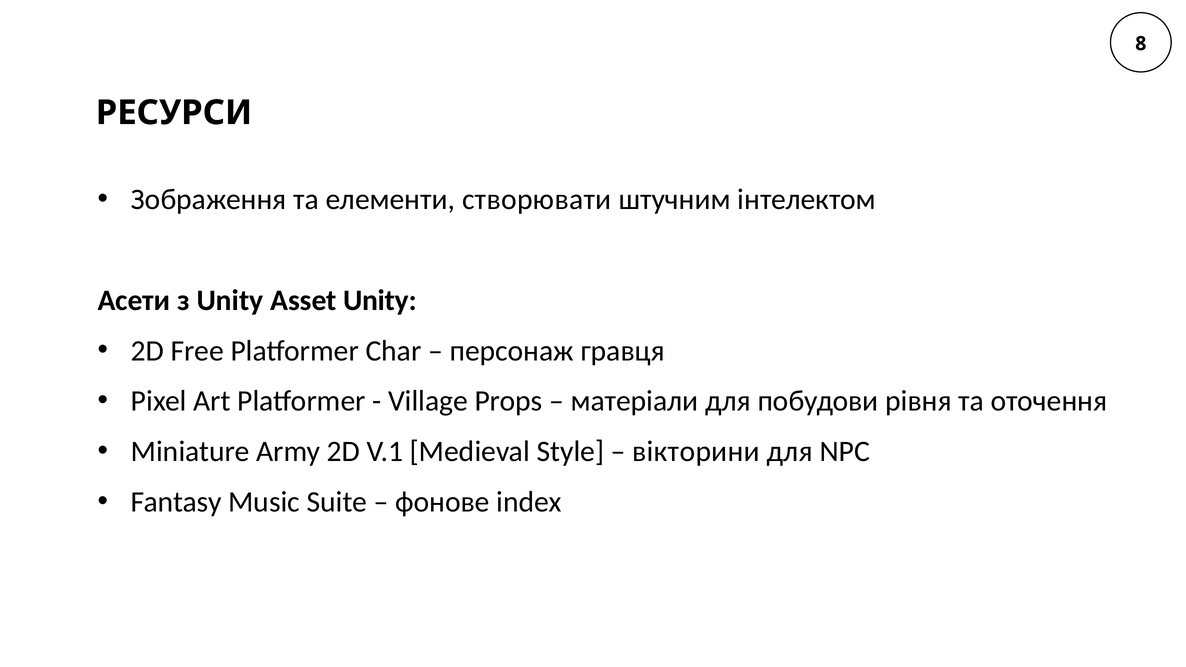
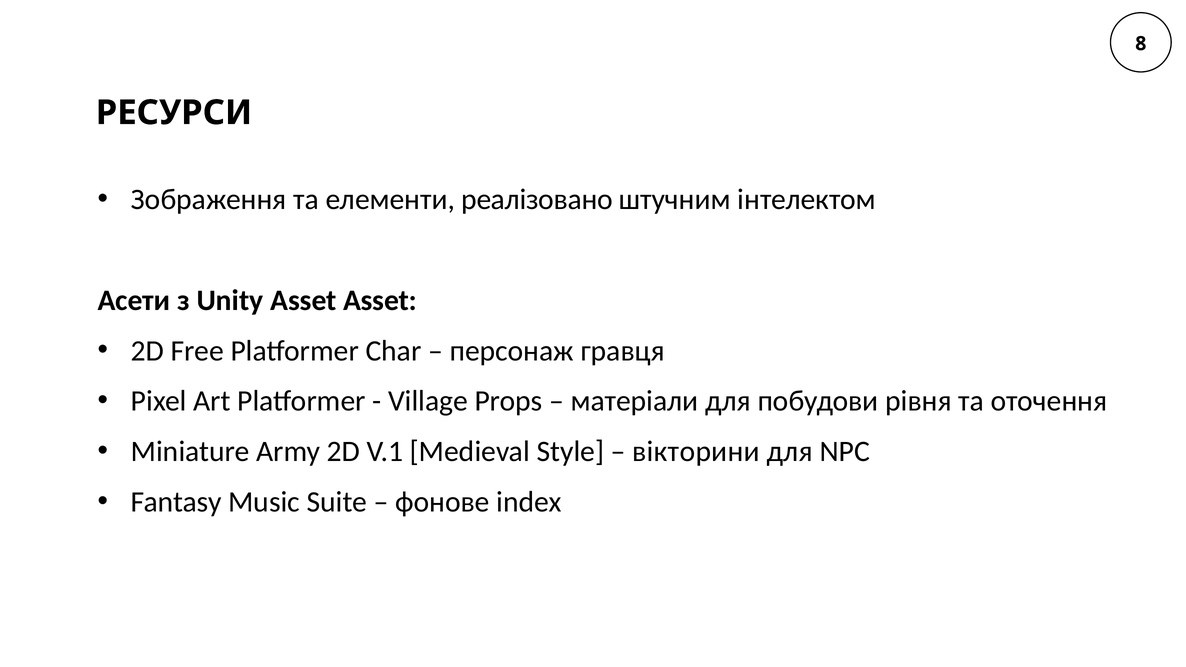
створювати: створювати -> реалізовано (537, 200)
Asset Unity: Unity -> Asset (380, 300)
